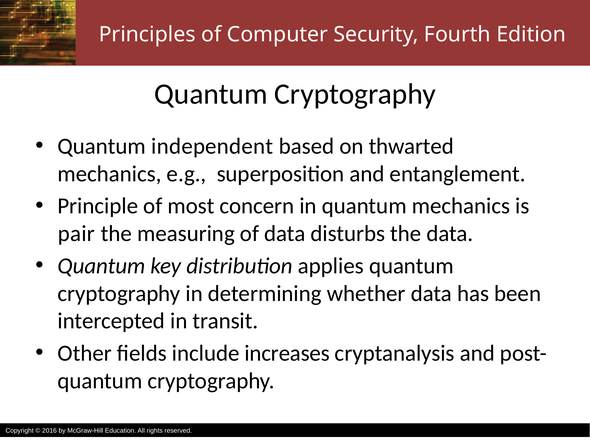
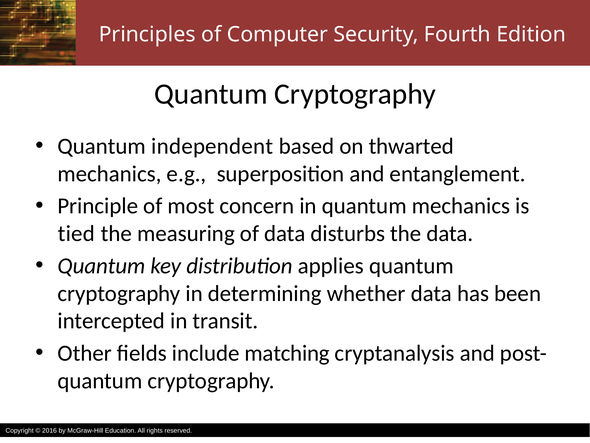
pair: pair -> tied (76, 233)
increases: increases -> matching (287, 353)
